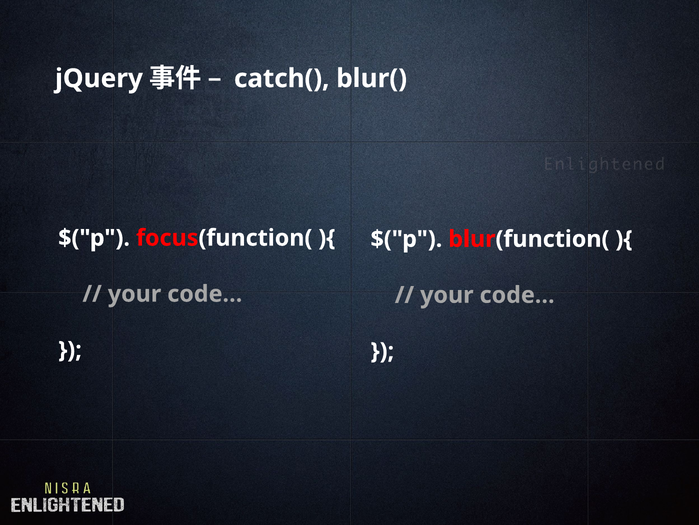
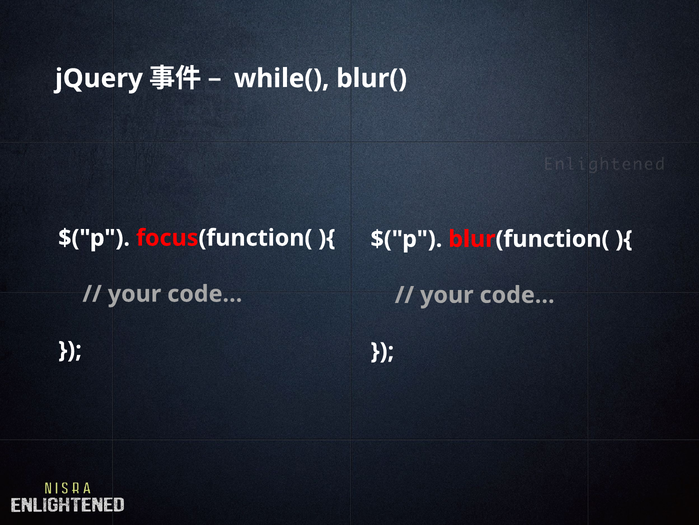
catch(: catch( -> while( (282, 78)
